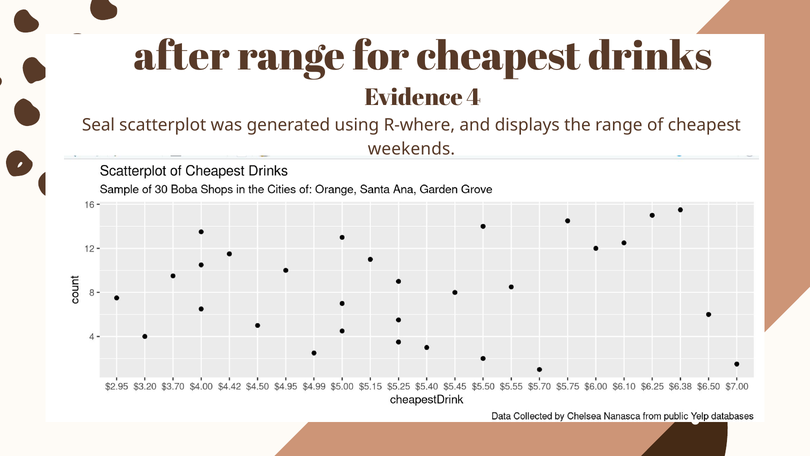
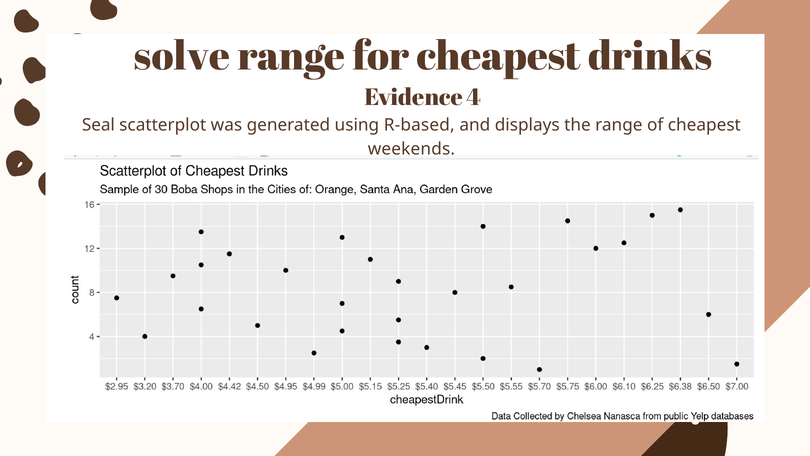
after: after -> solve (182, 57)
R-where: R-where -> R-based (419, 125)
